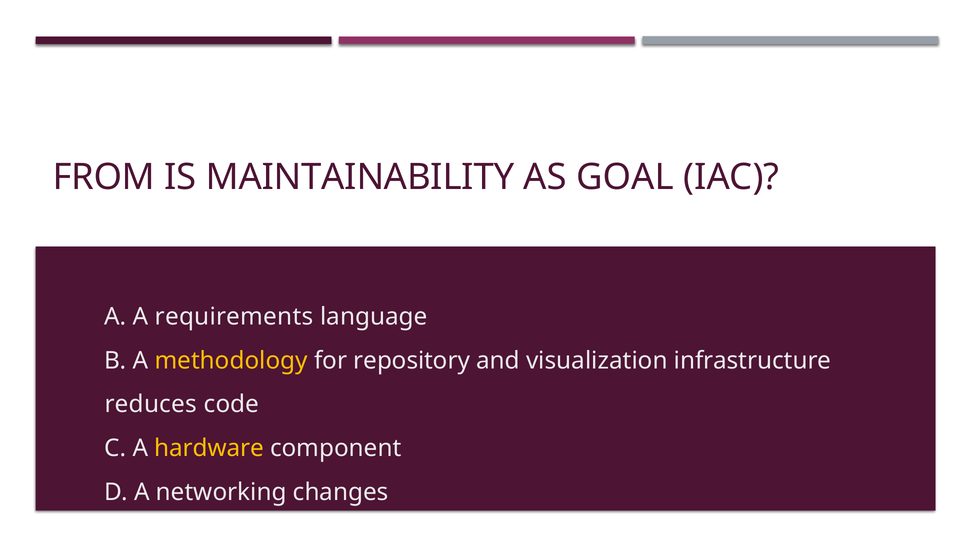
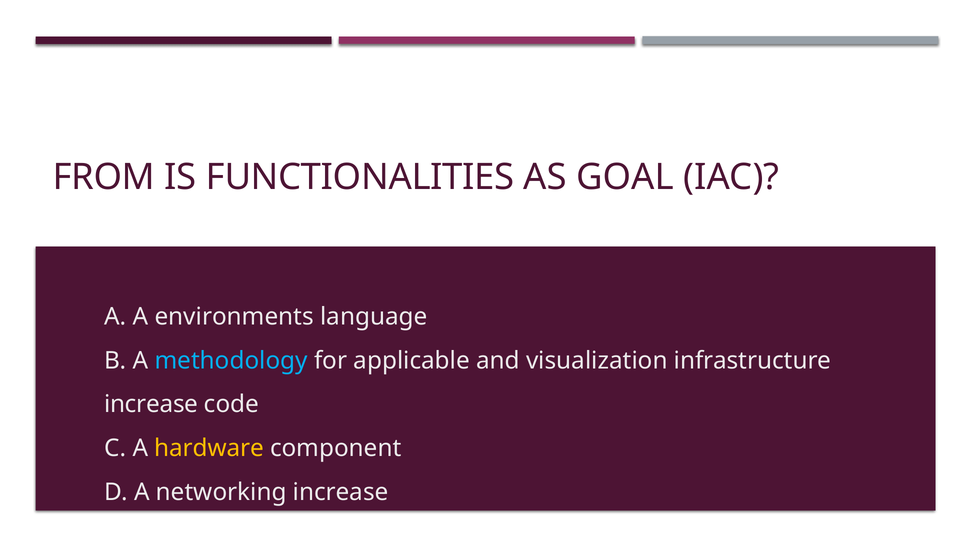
MAINTAINABILITY: MAINTAINABILITY -> FUNCTIONALITIES (360, 177)
requirements: requirements -> environments (234, 317)
methodology colour: yellow -> light blue (231, 360)
repository: repository -> applicable (412, 360)
reduces: reduces -> increase (151, 404)
networking changes: changes -> increase (341, 492)
